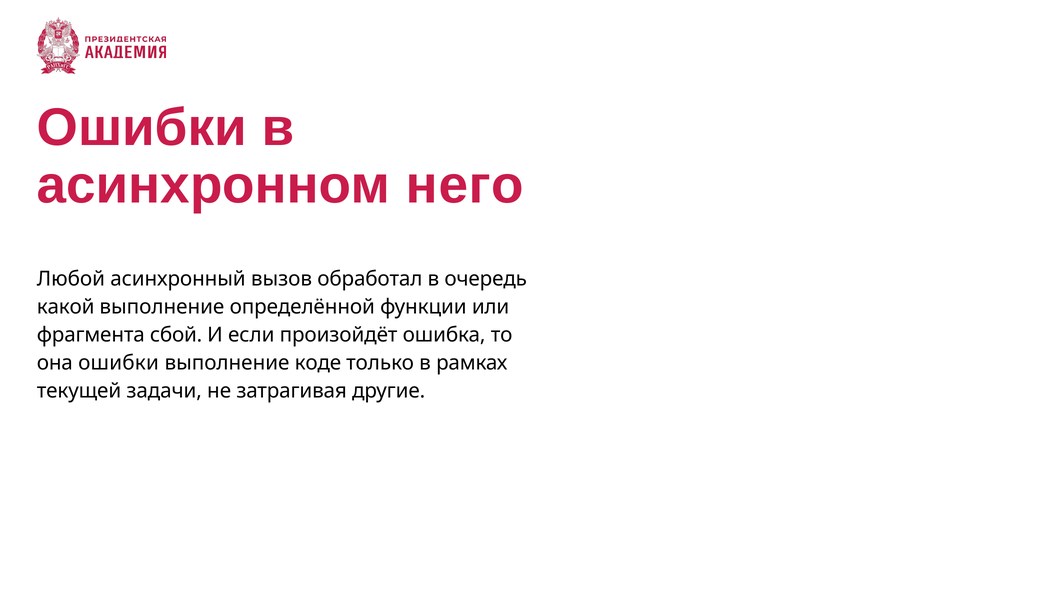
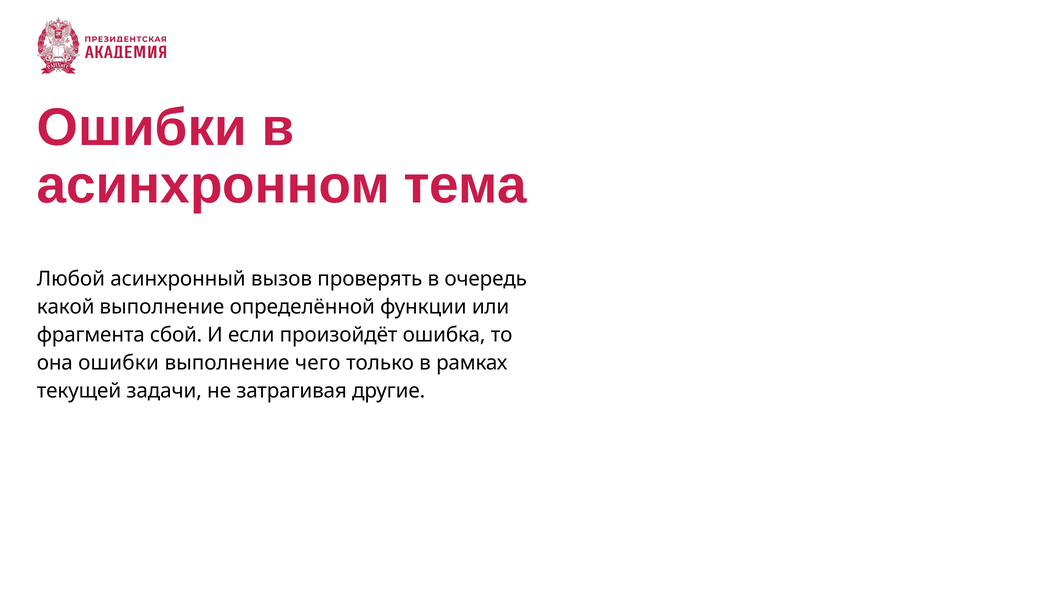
него: него -> тема (465, 185)
обработал: обработал -> проверять (370, 279)
коде: коде -> чего (318, 363)
